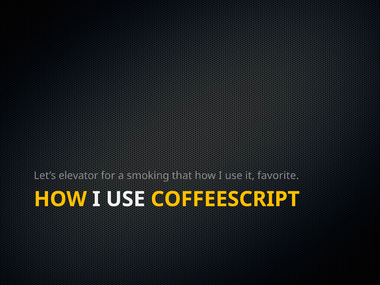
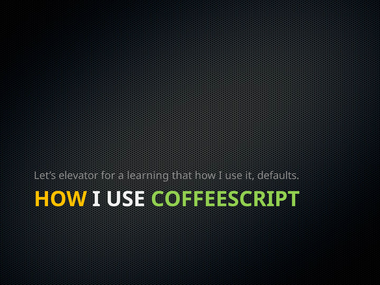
smoking: smoking -> learning (148, 176)
favorite: favorite -> defaults (278, 176)
COFFEESCRIPT colour: yellow -> light green (225, 199)
